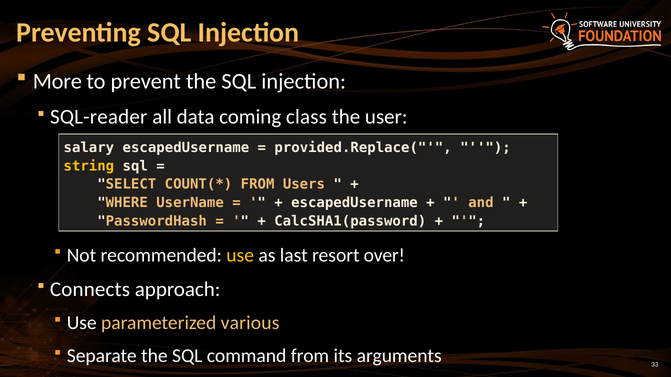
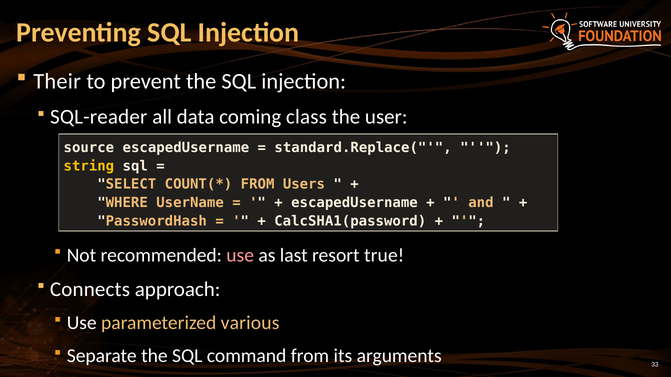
More: More -> Their (57, 82)
salary: salary -> source (89, 148)
provided.Replace(: provided.Replace( -> standard.Replace( (363, 148)
use colour: yellow -> pink (240, 256)
over: over -> true (384, 256)
